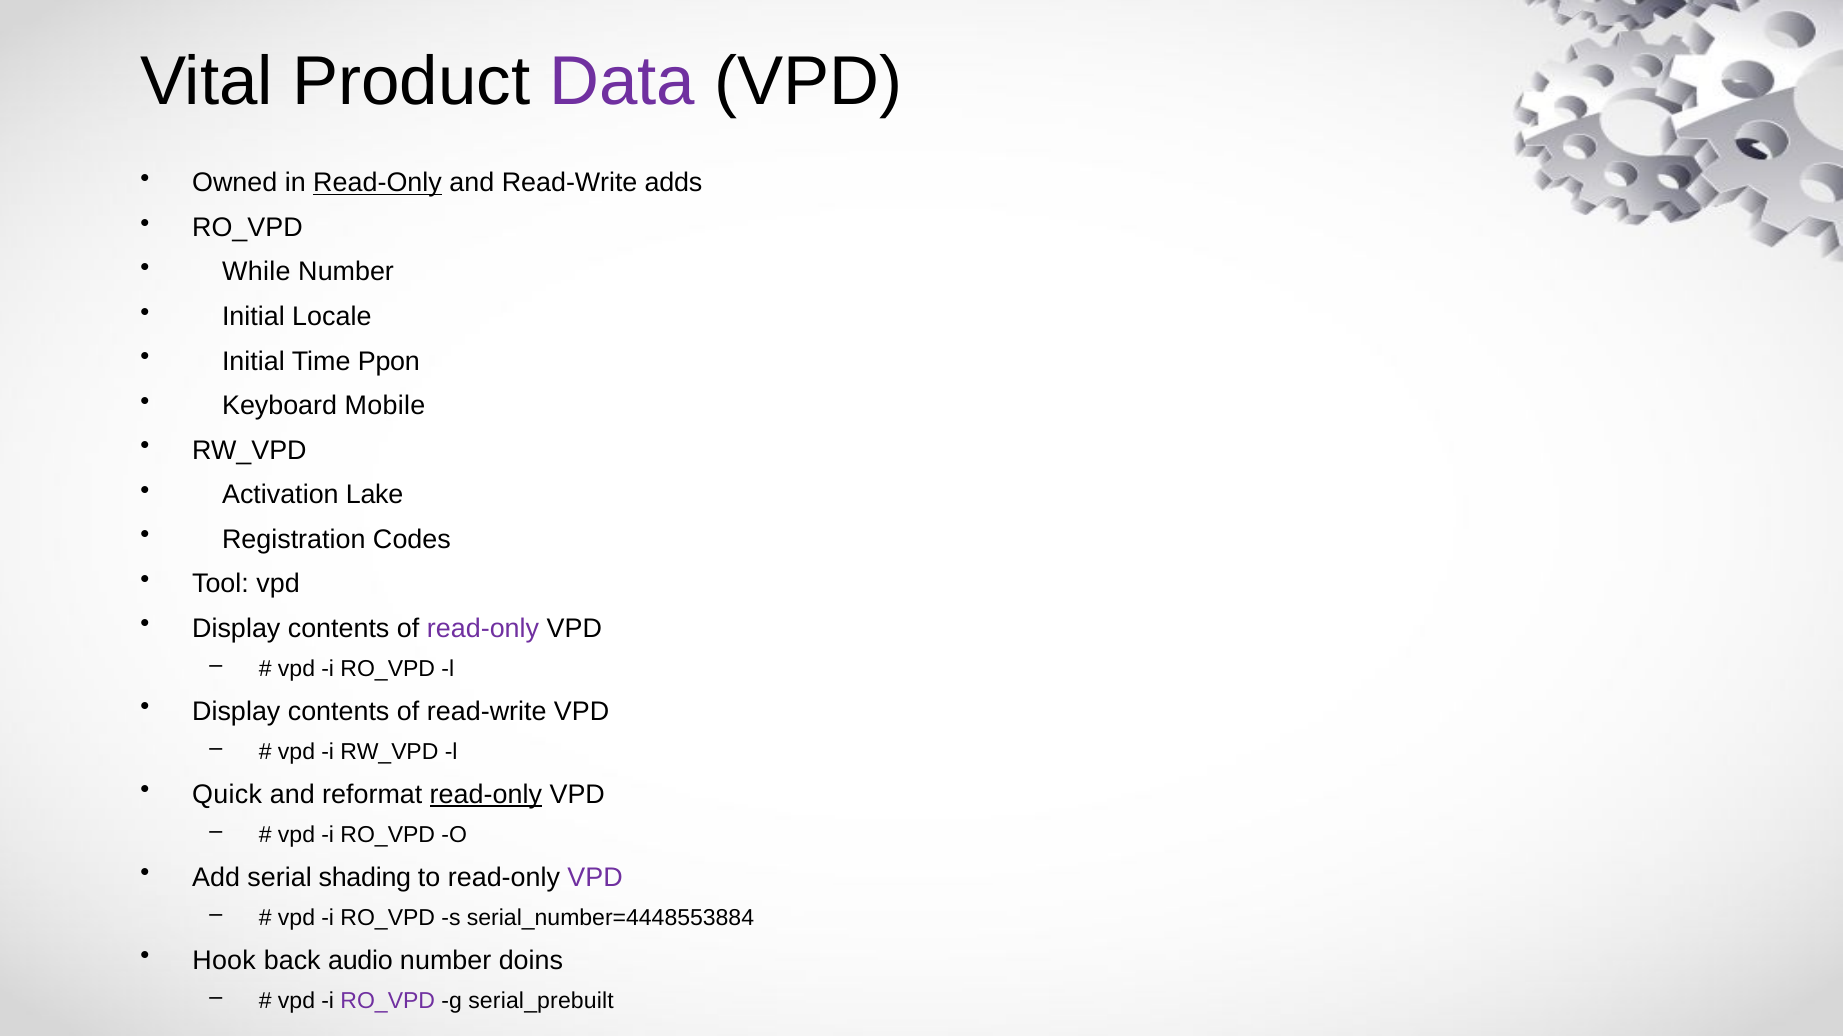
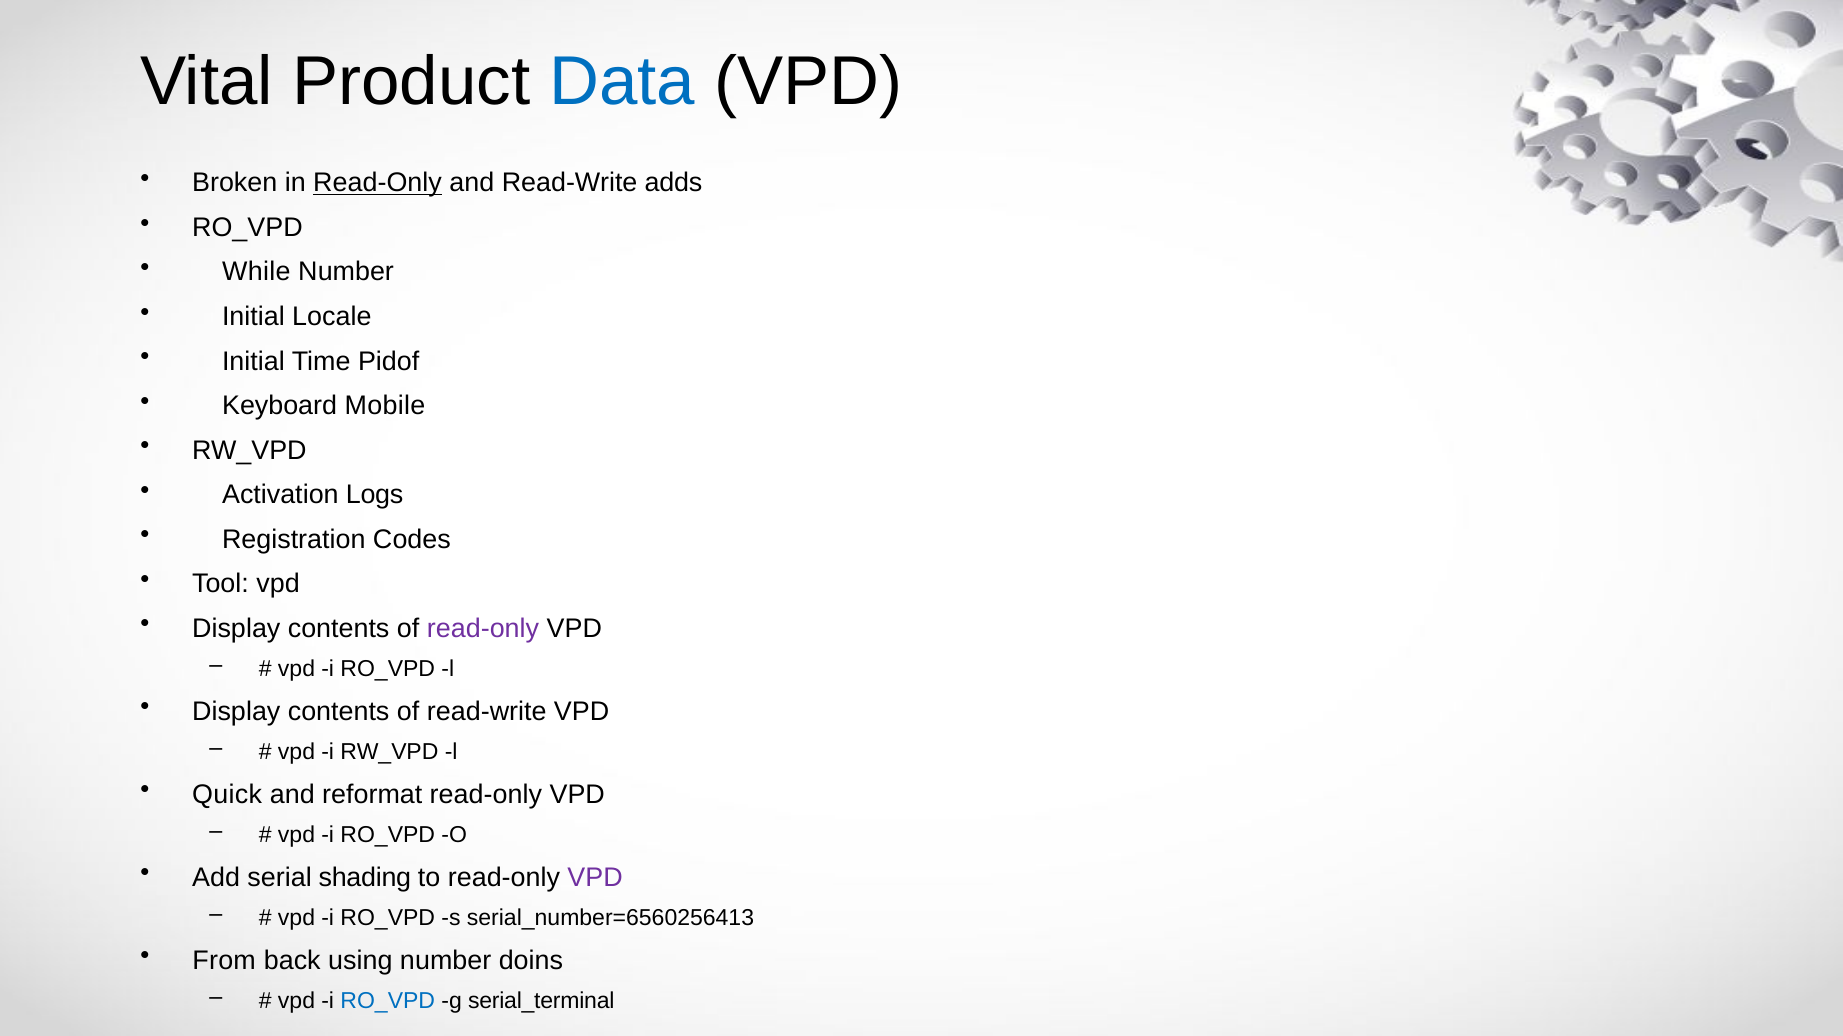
Data colour: purple -> blue (622, 82)
Owned: Owned -> Broken (235, 183)
Ppon: Ppon -> Pidof (389, 361)
Lake: Lake -> Logs (375, 495)
read-only underline: present -> none (486, 795)
serial_number=4448553884: serial_number=4448553884 -> serial_number=6560256413 (610, 918)
Hook: Hook -> From (224, 961)
audio: audio -> using (360, 961)
RO_VPD colour: purple -> blue (388, 1001)
serial_prebuilt: serial_prebuilt -> serial_terminal (541, 1001)
